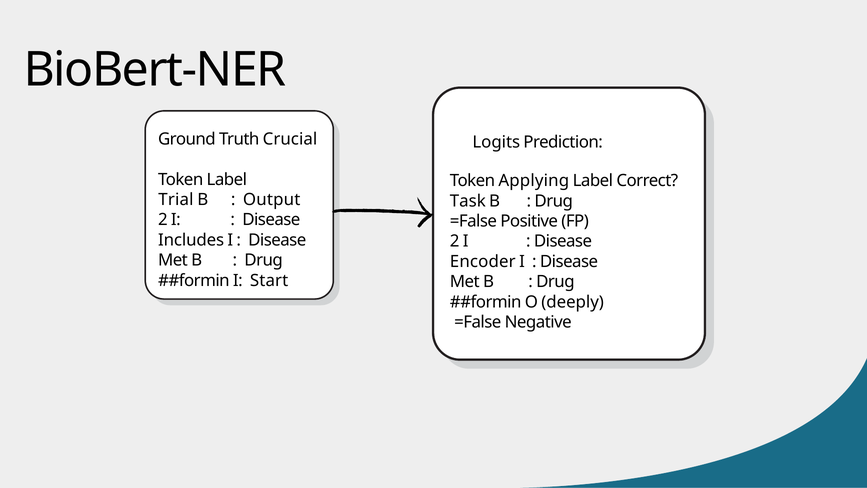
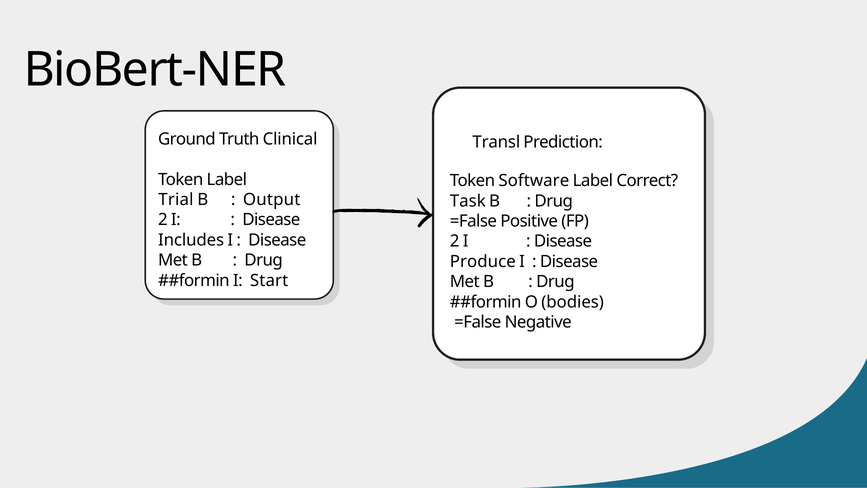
Crucial: Crucial -> Clinical (290, 139)
Logits: Logits -> Transl (496, 142)
Applying: Applying -> Software (534, 181)
Encoder: Encoder -> Produce (483, 261)
deeply: deeply -> bodies (573, 302)
